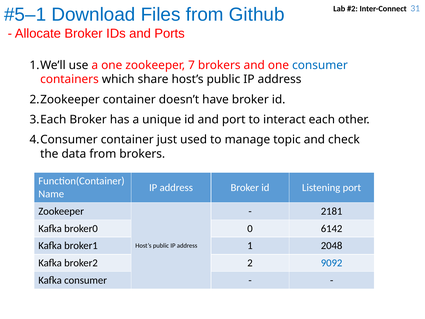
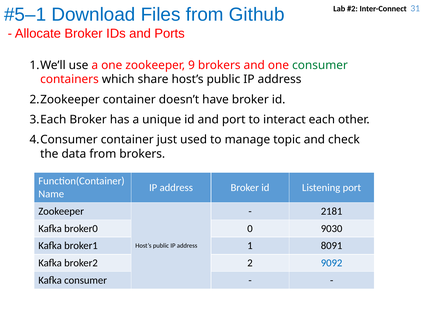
7: 7 -> 9 (191, 65)
consumer colour: blue -> green (320, 65)
6142: 6142 -> 9030 (332, 228)
2048: 2048 -> 8091 (332, 246)
